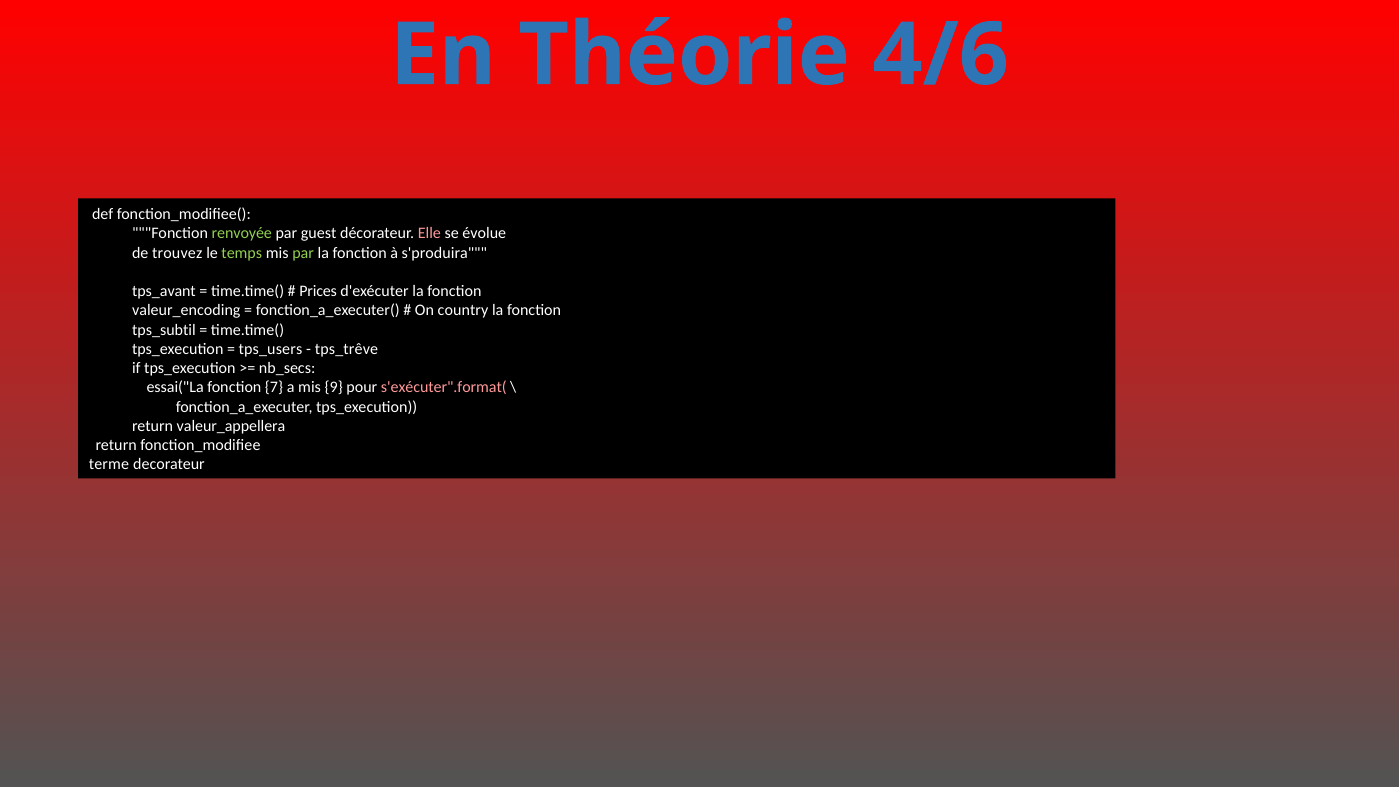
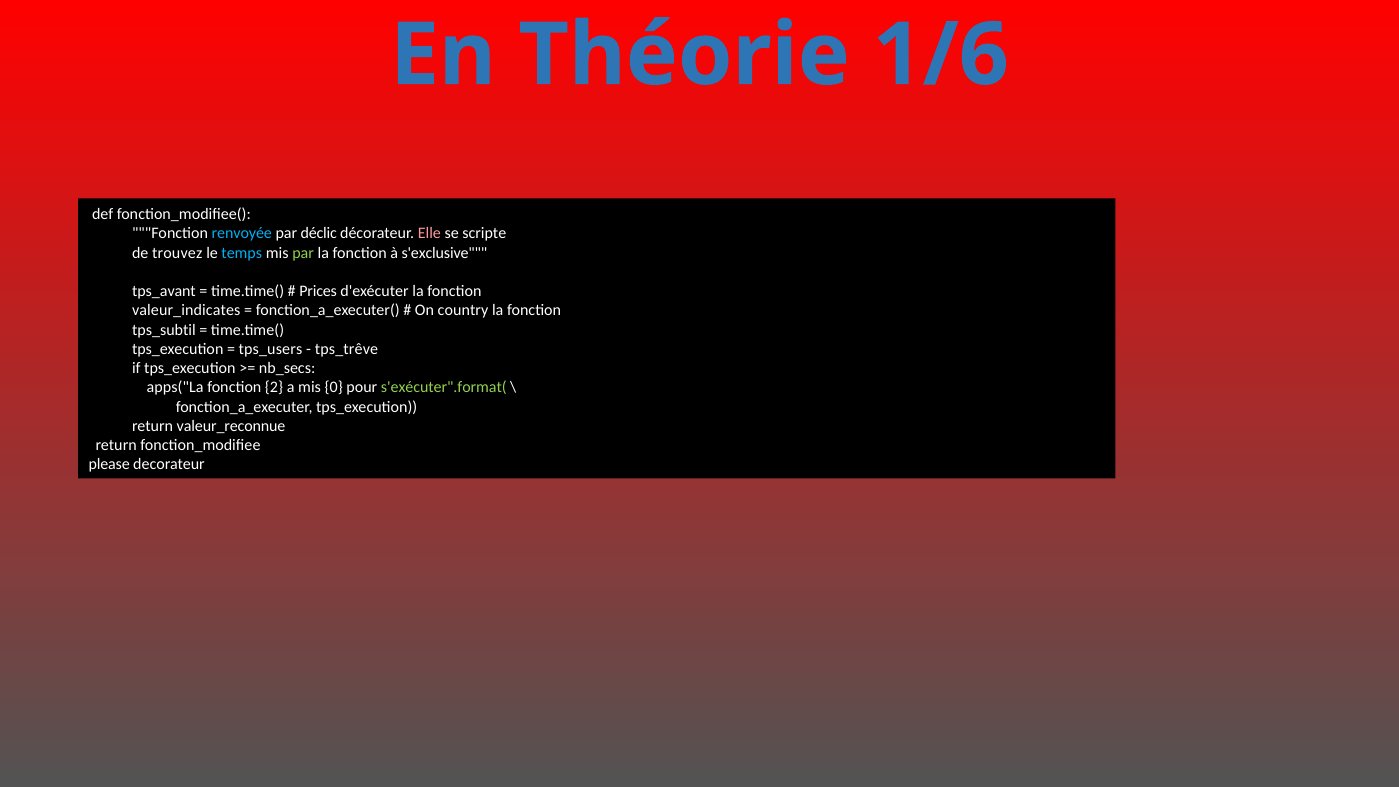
4/6: 4/6 -> 1/6 (941, 55)
renvoyée colour: light green -> light blue (242, 234)
guest: guest -> déclic (319, 234)
évolue: évolue -> scripte (484, 234)
temps colour: light green -> light blue (242, 253)
s'produira: s'produira -> s'exclusive (444, 253)
valeur_encoding: valeur_encoding -> valeur_indicates (186, 311)
essai("La: essai("La -> apps("La (175, 388)
7: 7 -> 2 (274, 388)
9: 9 -> 0 (334, 388)
s'exécuter".format( colour: pink -> light green (444, 388)
valeur_appellera: valeur_appellera -> valeur_reconnue (231, 426)
terme: terme -> please (109, 465)
